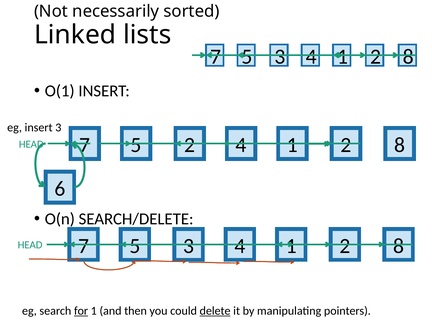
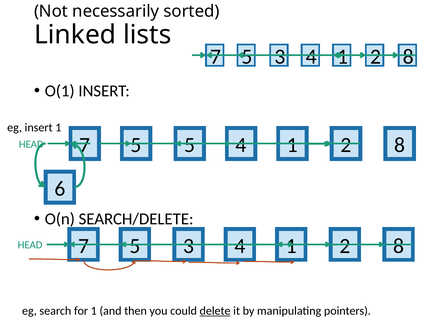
insert 3: 3 -> 1 (58, 128)
2: 2 -> 5 (190, 145)
for underline: present -> none (81, 311)
